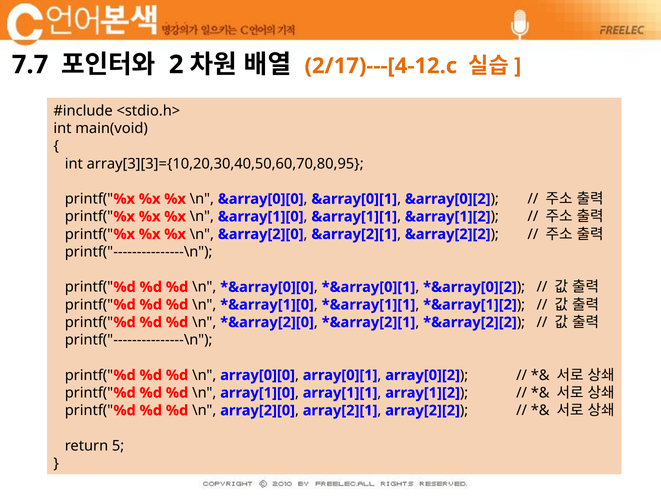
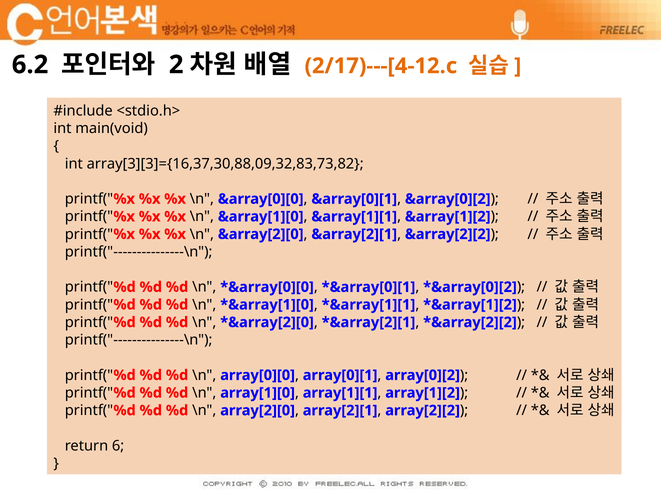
7.7: 7.7 -> 6.2 (30, 65)
array[3][3]={10,20,30,40,50,60,70,80,95: array[3][3]={10,20,30,40,50,60,70,80,95 -> array[3][3]={16,37,30,88,09,32,83,73,82 (225, 164)
5: 5 -> 6 (118, 445)
